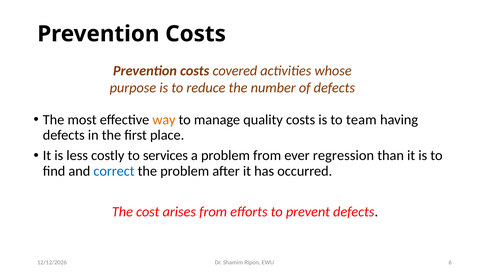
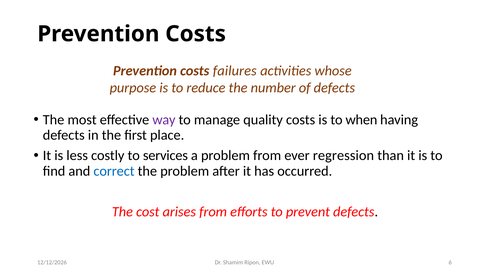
covered: covered -> failures (235, 71)
way colour: orange -> purple (164, 120)
team: team -> when (361, 120)
